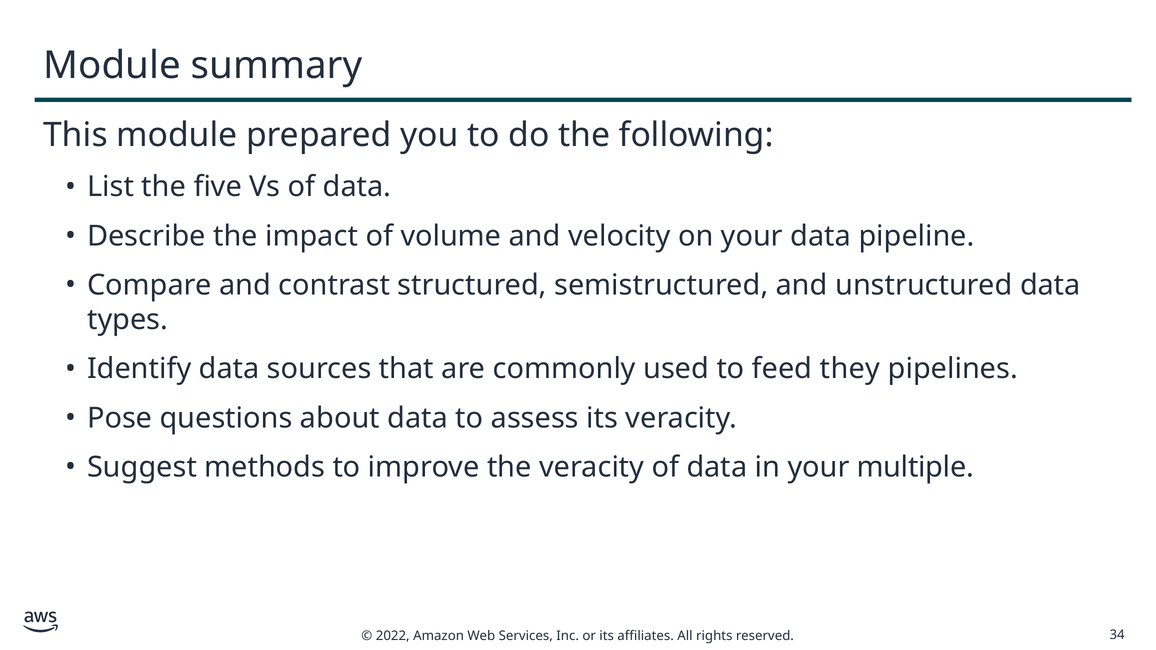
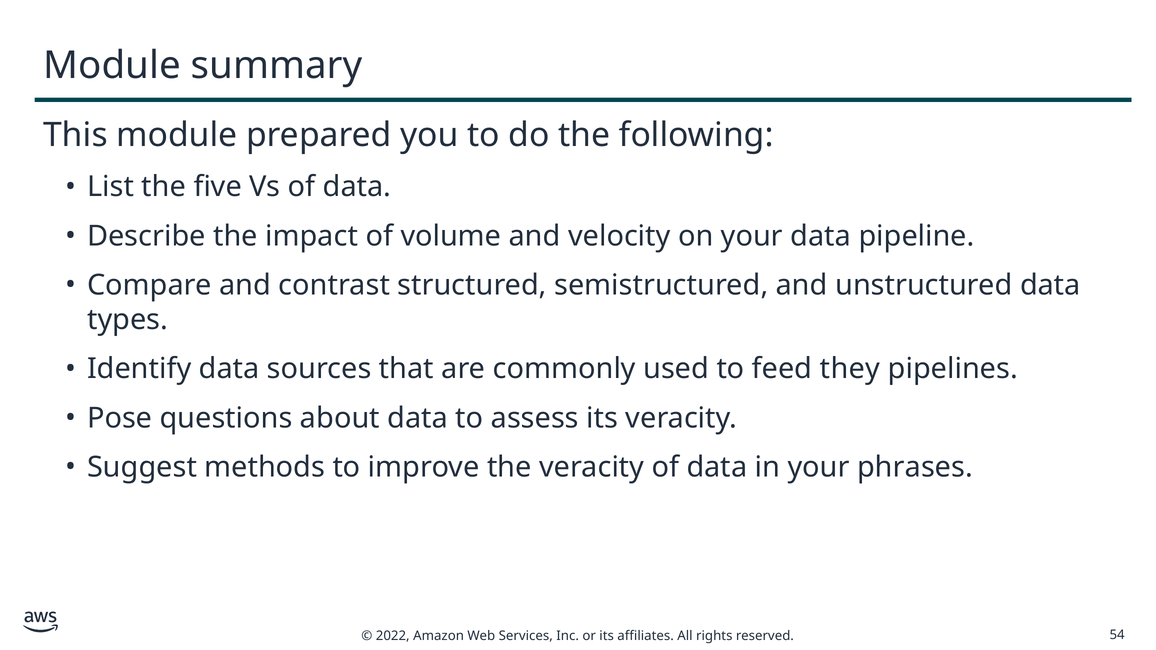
multiple: multiple -> phrases (915, 467)
34: 34 -> 54 (1117, 635)
